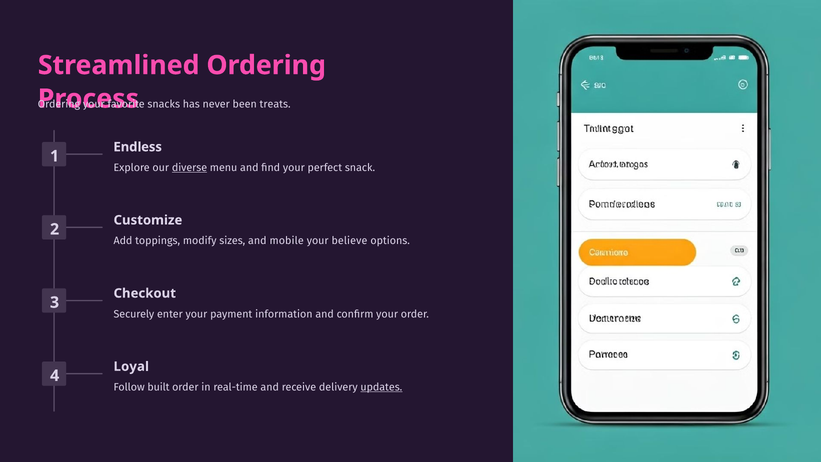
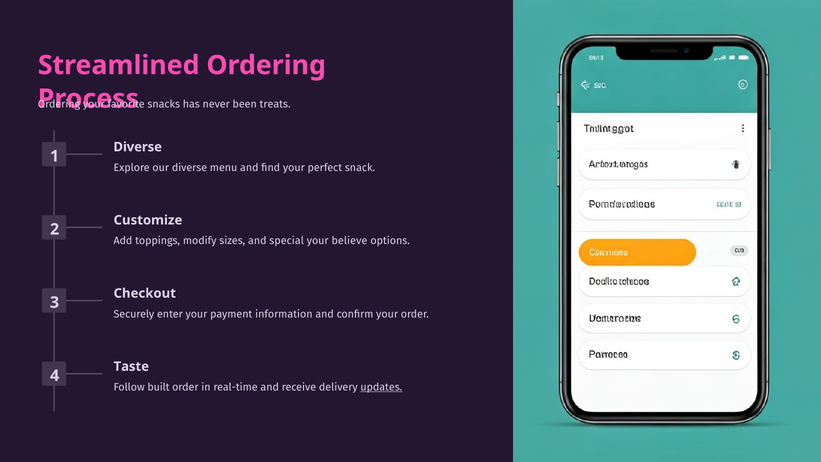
Endless: Endless -> Diverse (138, 147)
diverse underline: present -> none (189, 168)
mobile: mobile -> special (287, 241)
Loyal: Loyal -> Taste (131, 366)
